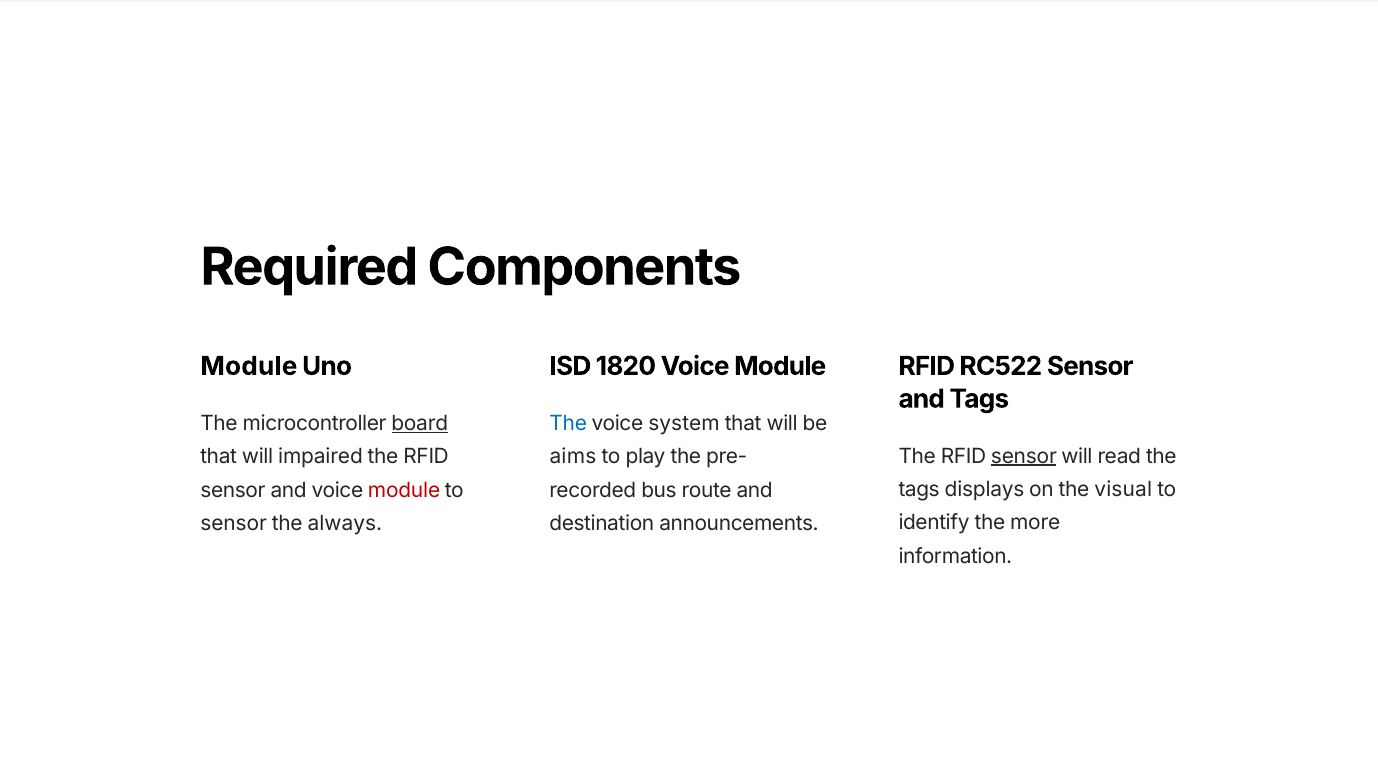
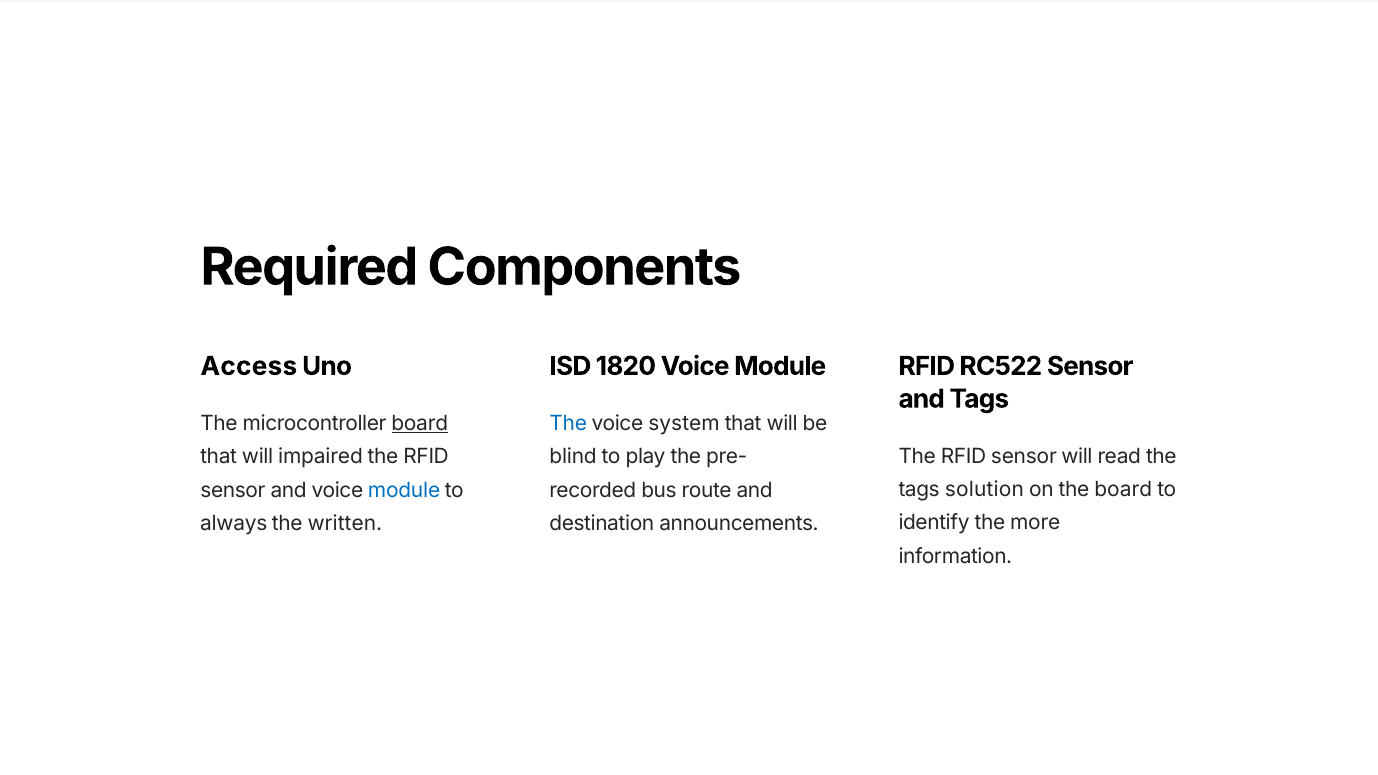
Module: Module -> Access (249, 366)
sensor underline: present -> none (1024, 456)
aims: aims -> blind (573, 457)
displays: displays -> solution (984, 490)
the visual: visual -> board (1123, 490)
module colour: red -> blue (404, 490)
sensor: sensor -> always (234, 524)
always: always -> written (345, 524)
